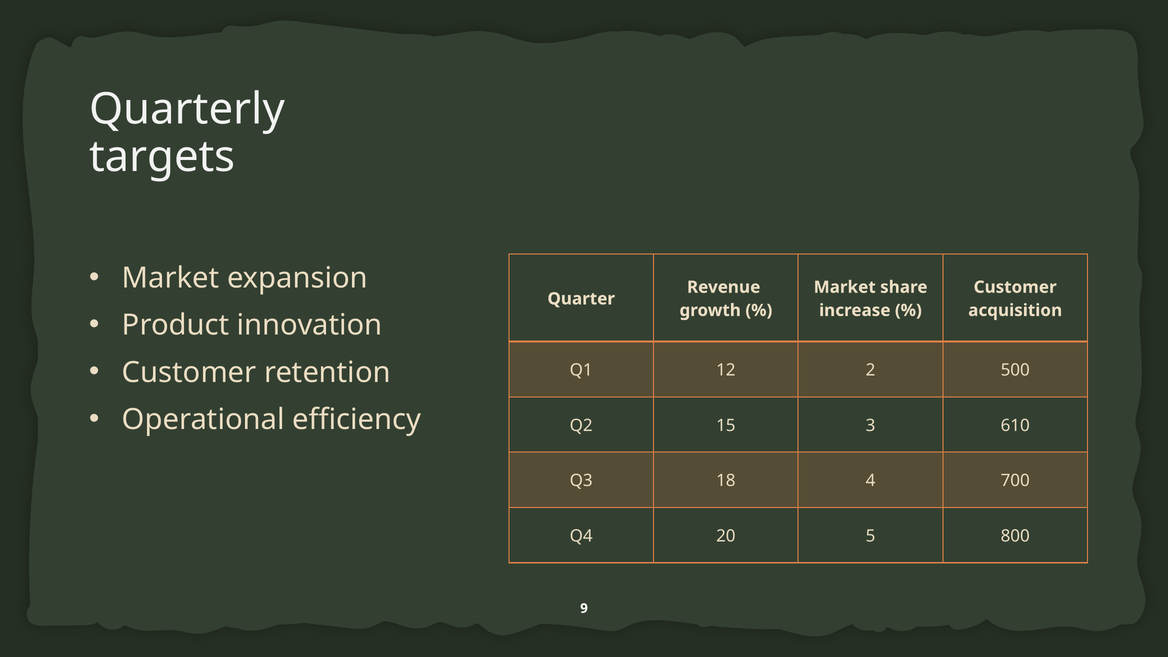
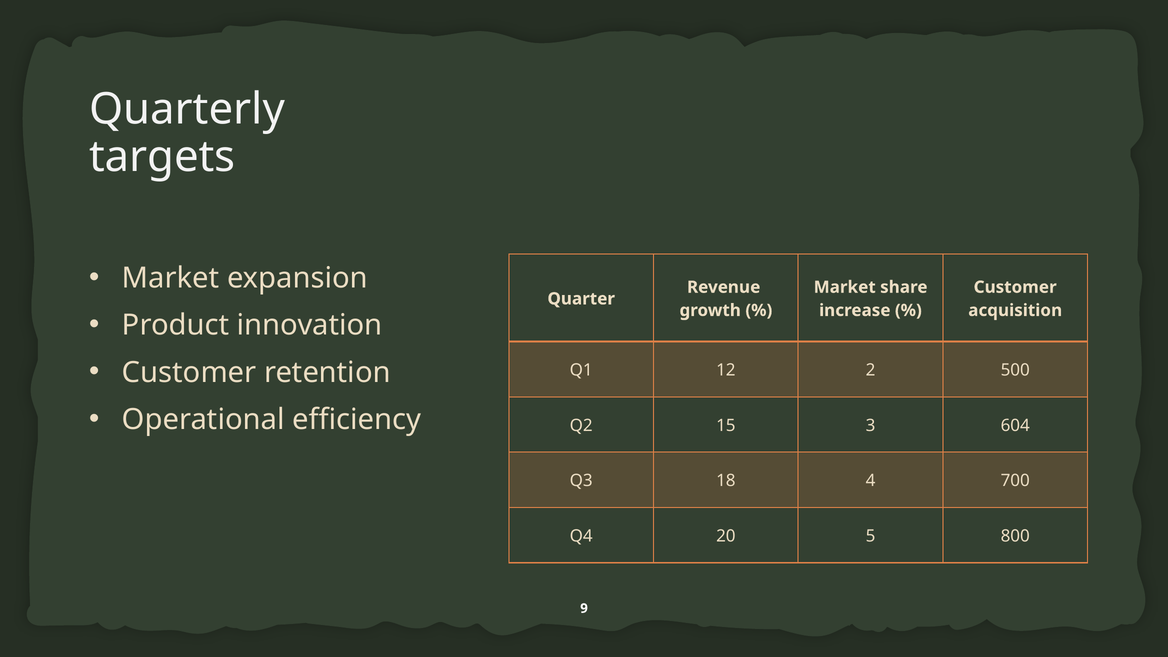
610: 610 -> 604 (1015, 426)
